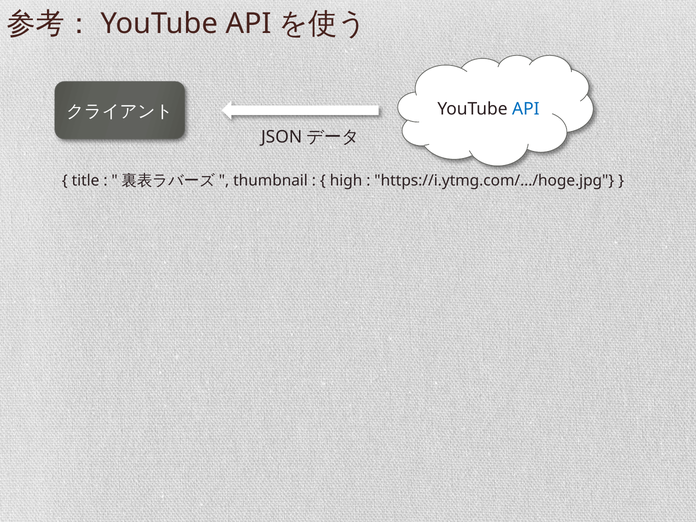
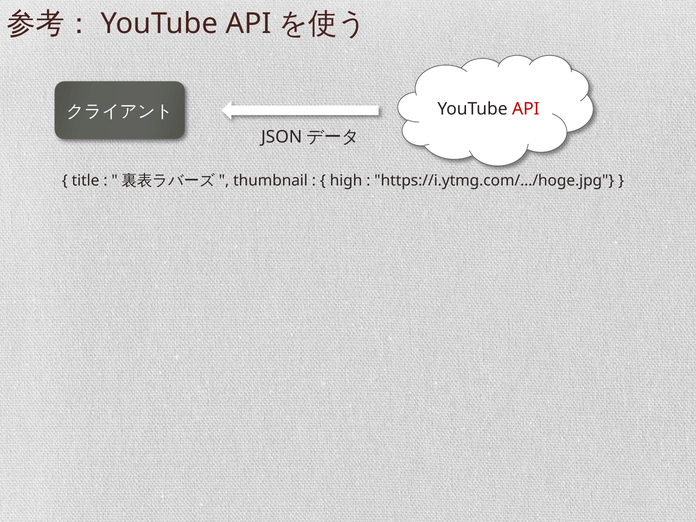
API colour: blue -> red (526, 109)
